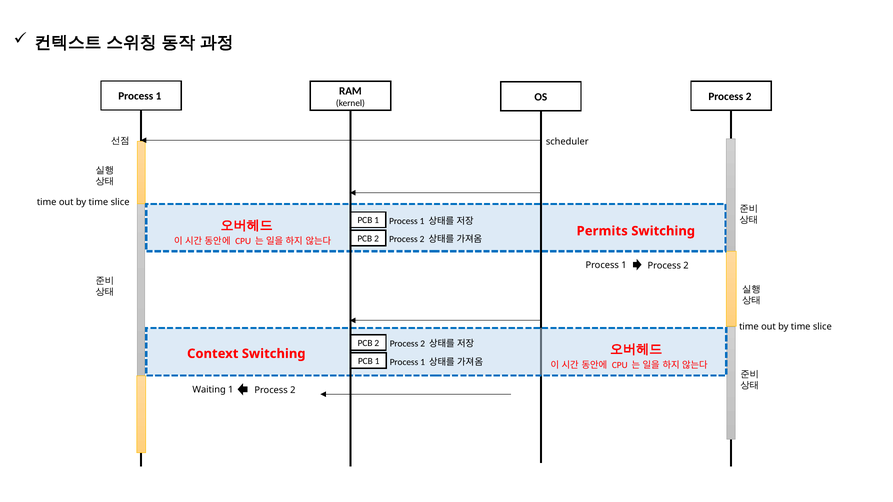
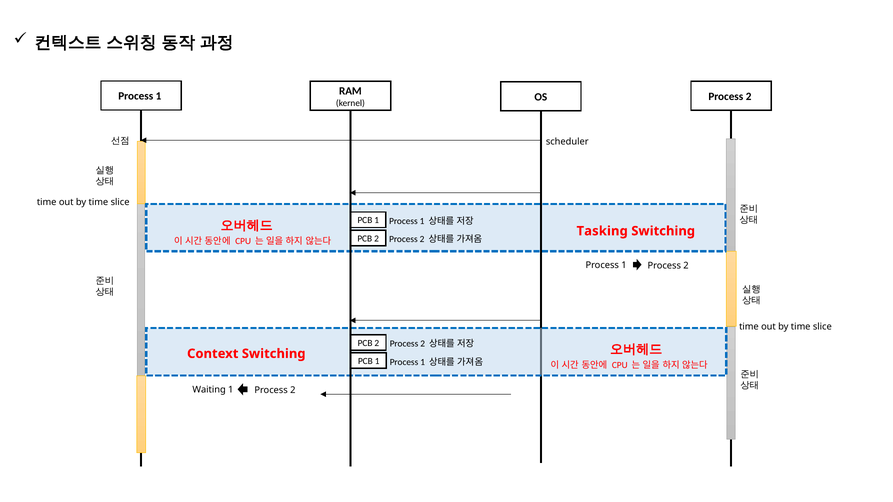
Permits: Permits -> Tasking (602, 231)
